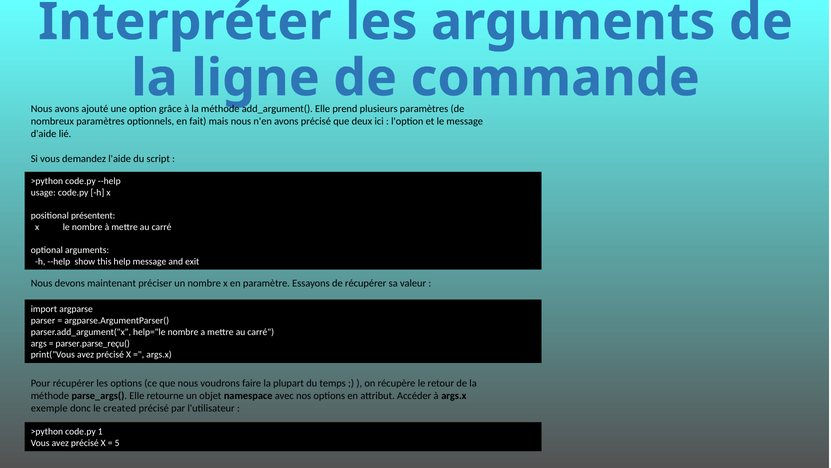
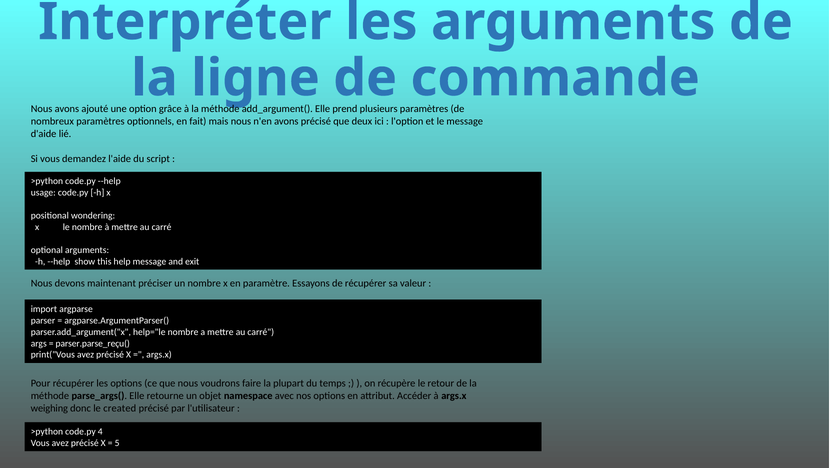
présentent: présentent -> wondering (93, 215)
exemple: exemple -> weighing (49, 408)
1: 1 -> 4 (100, 431)
